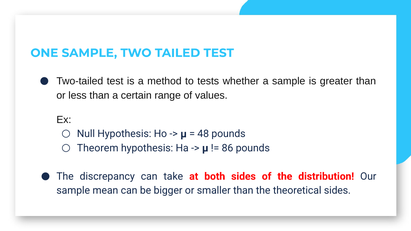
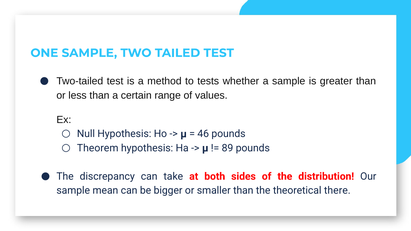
48: 48 -> 46 (203, 134)
86: 86 -> 89 (227, 148)
theoretical sides: sides -> there (337, 191)
